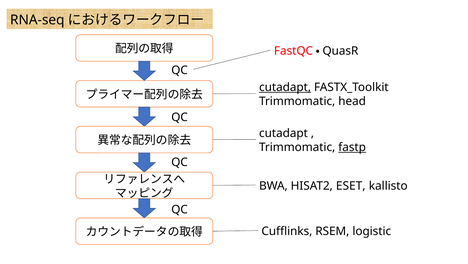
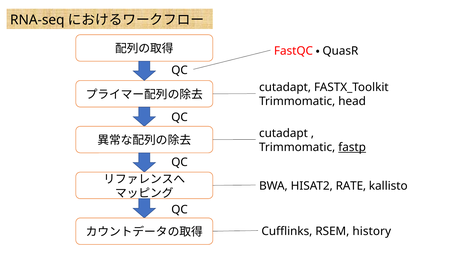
cutadapt underline: present -> none (285, 87)
ESET: ESET -> RATE (351, 185)
logistic: logistic -> history (372, 231)
